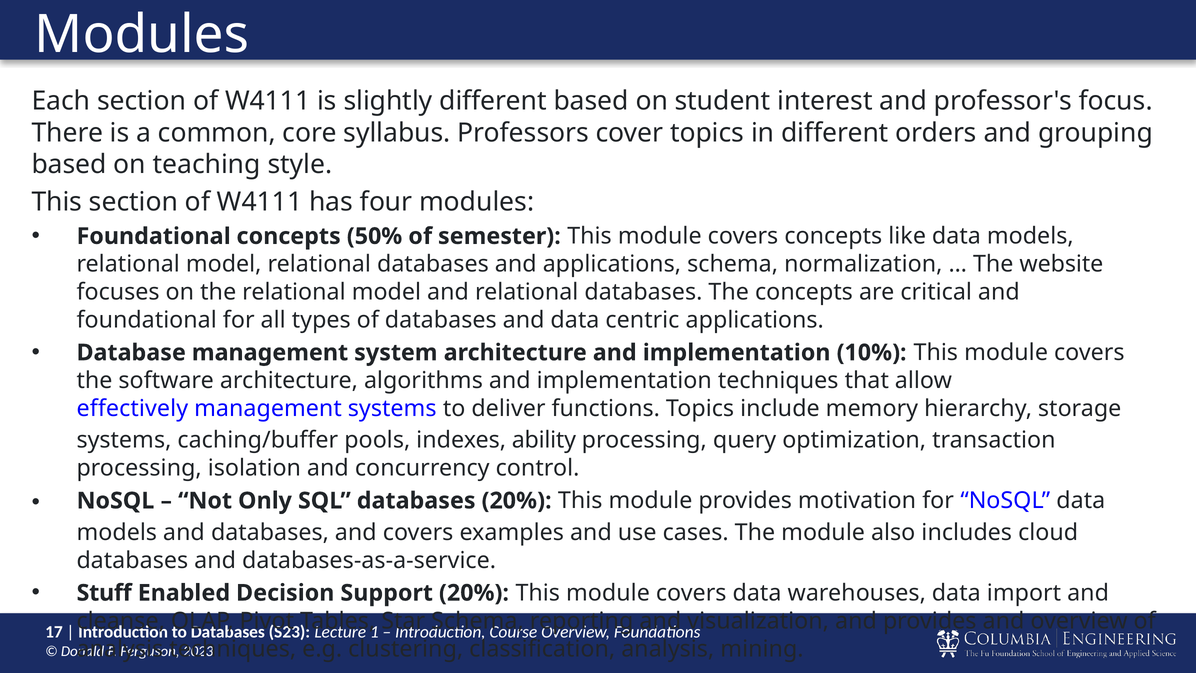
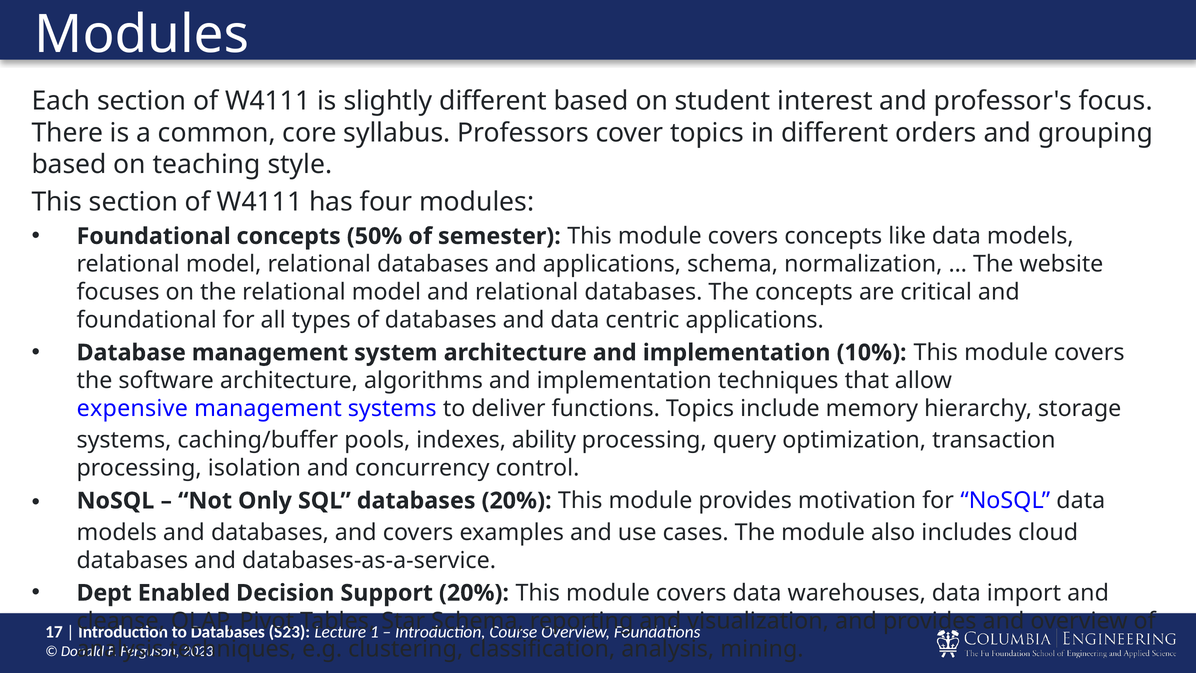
effectively: effectively -> expensive (132, 408)
Stuff: Stuff -> Dept (104, 593)
